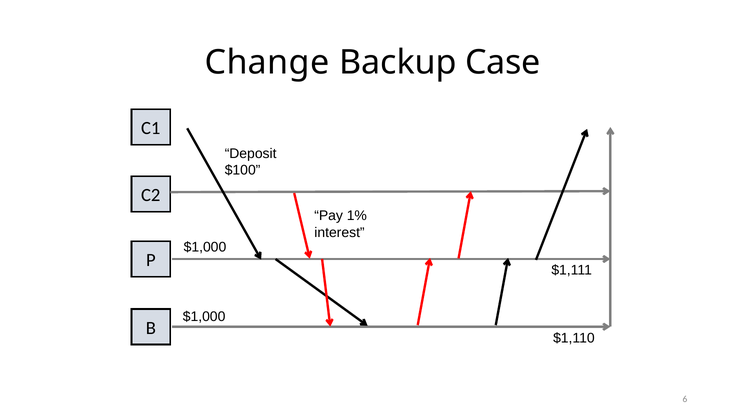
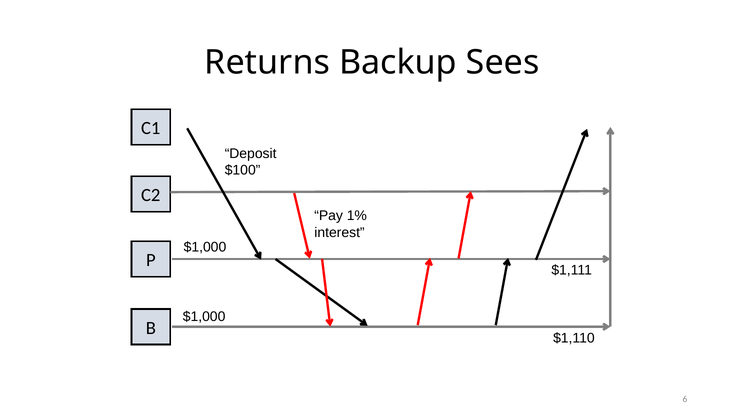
Change: Change -> Returns (267, 62)
Case: Case -> Sees (503, 62)
